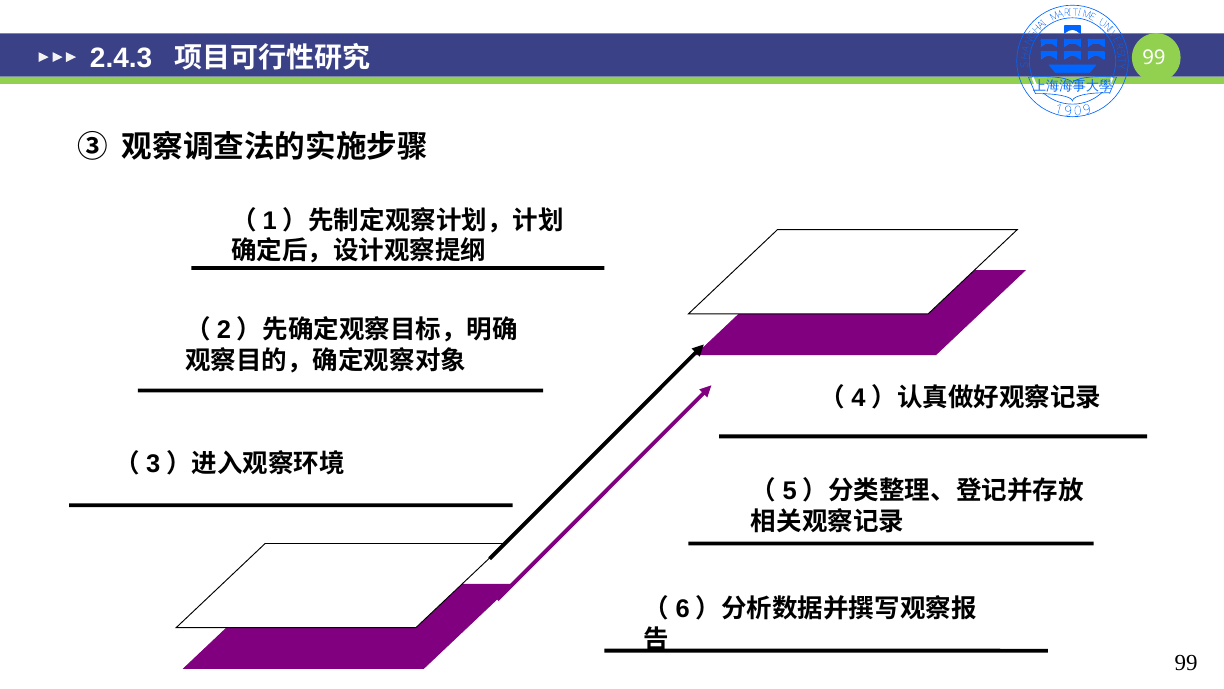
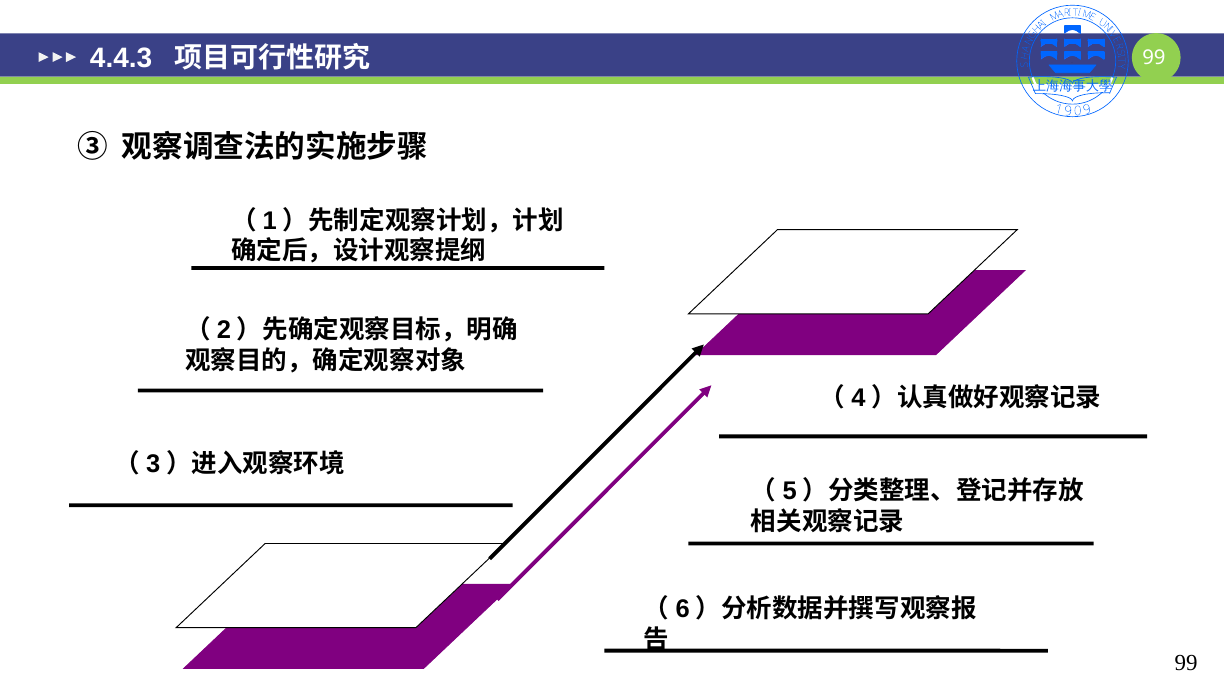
2.4.3: 2.4.3 -> 4.4.3 (121, 58)
